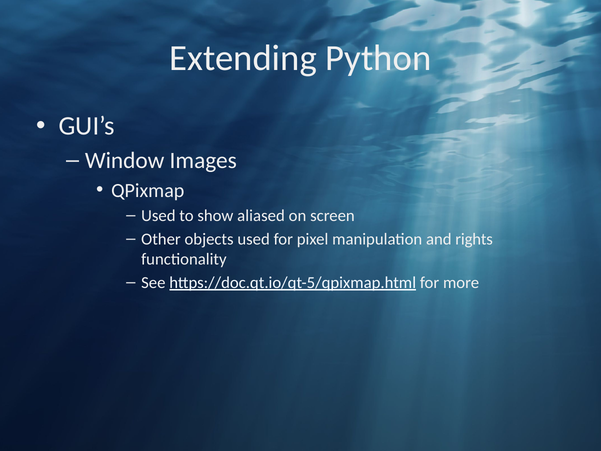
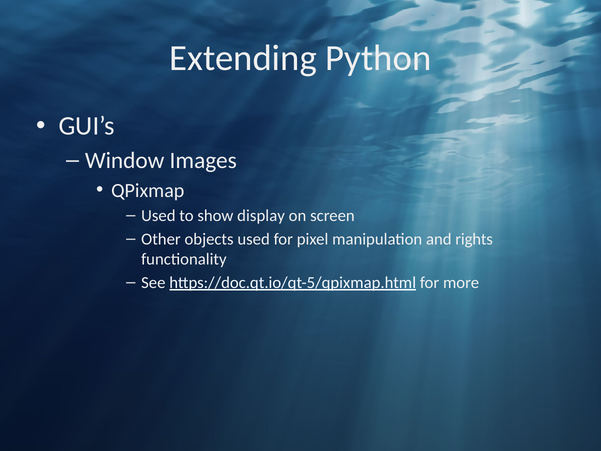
aliased: aliased -> display (261, 216)
